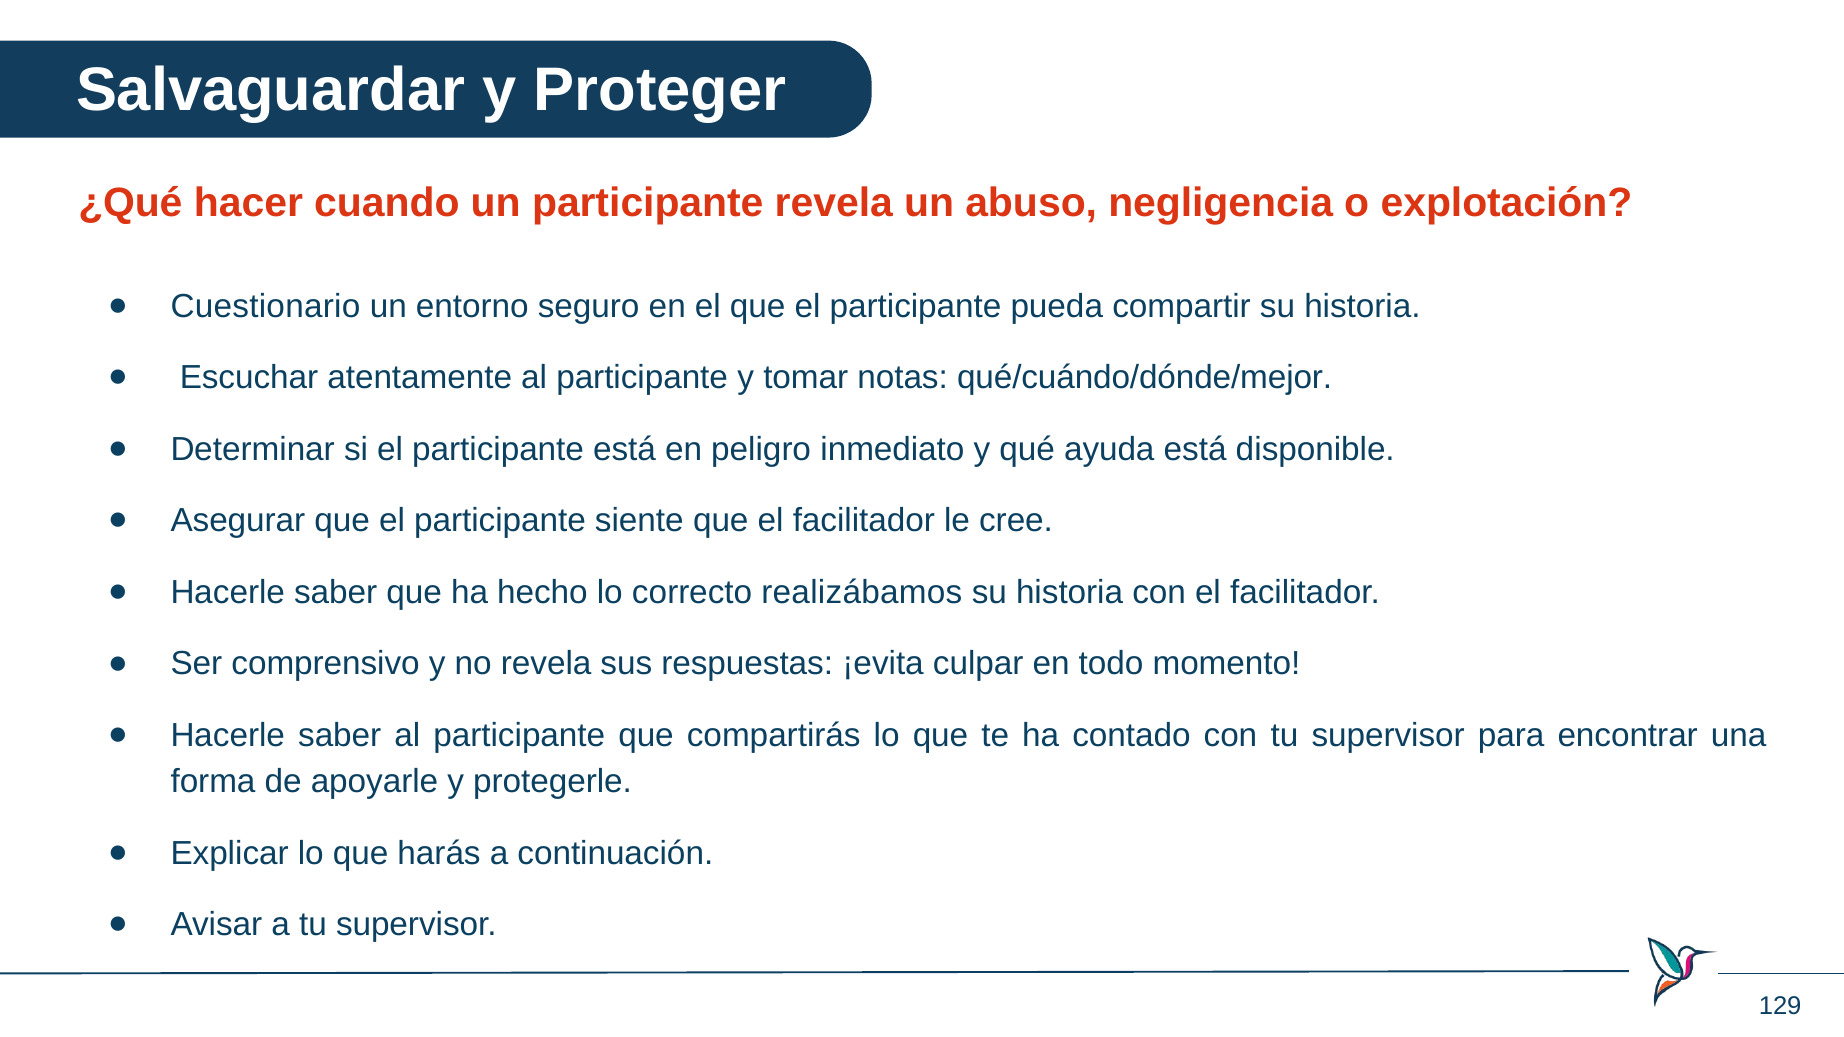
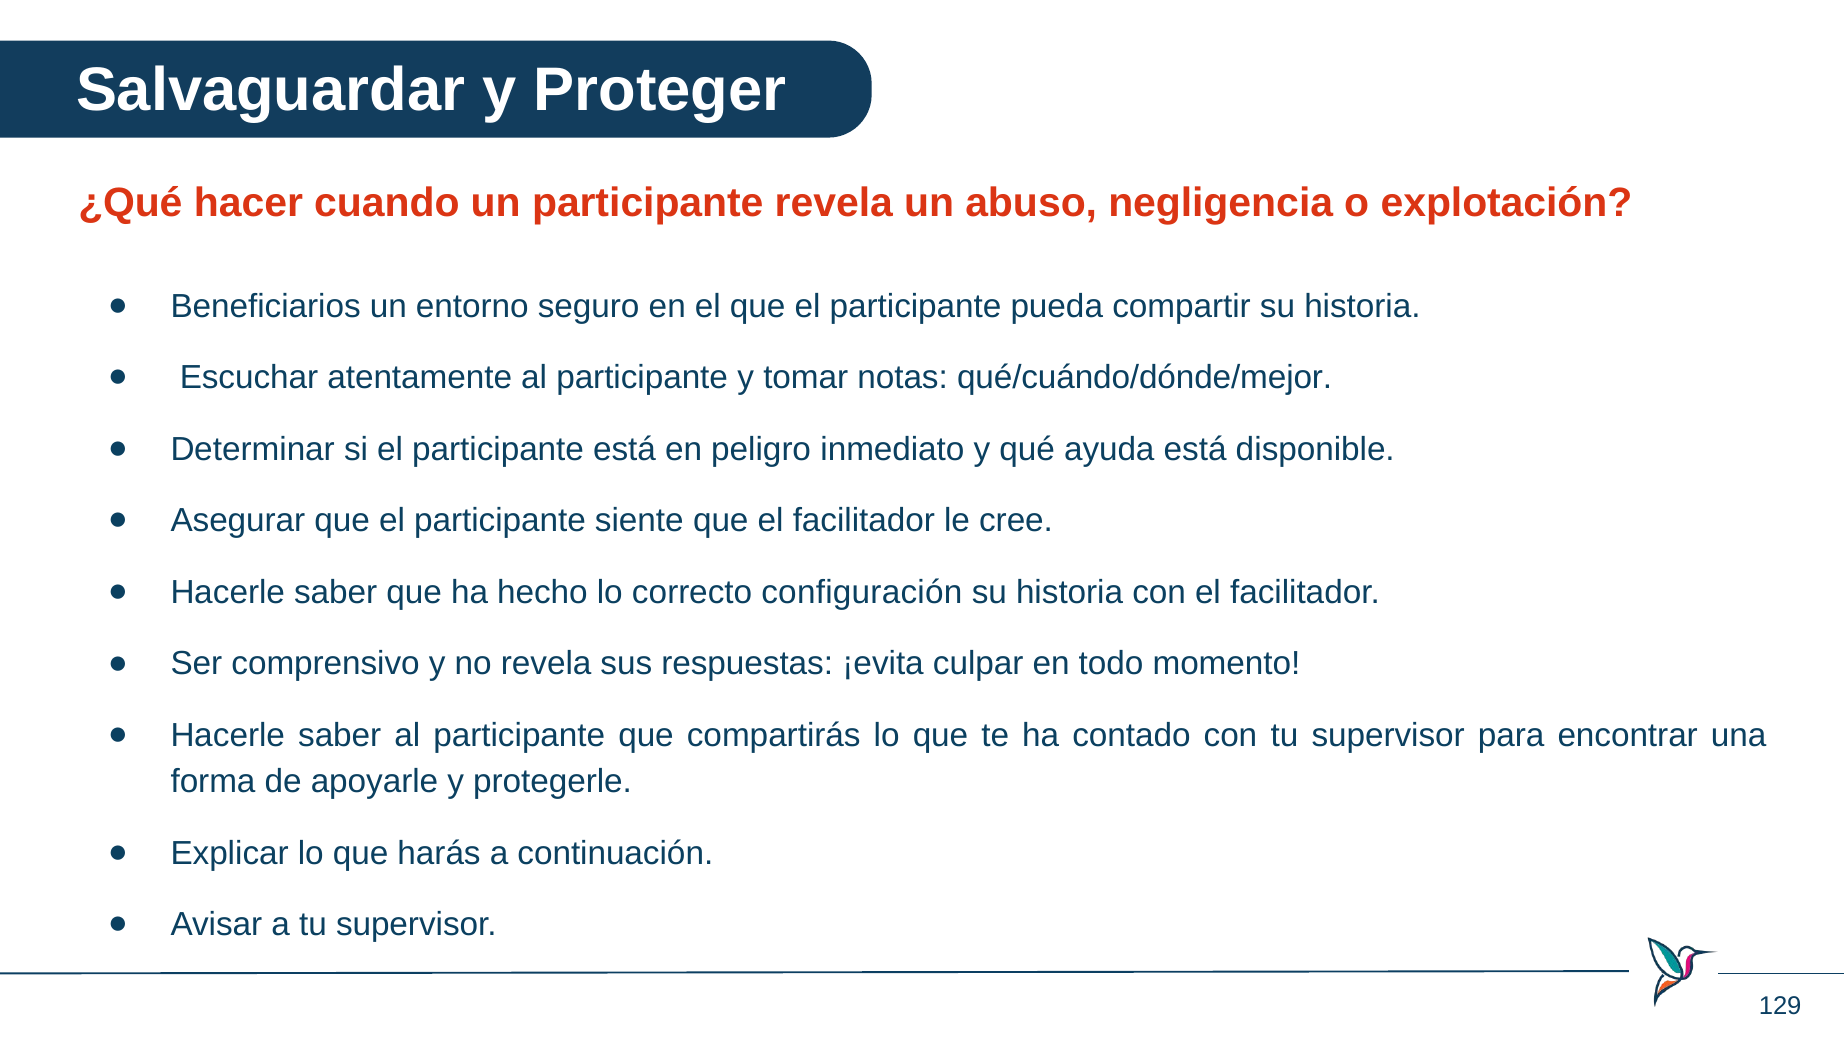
Cuestionario: Cuestionario -> Beneficiarios (266, 306)
realizábamos: realizábamos -> configuración (862, 593)
